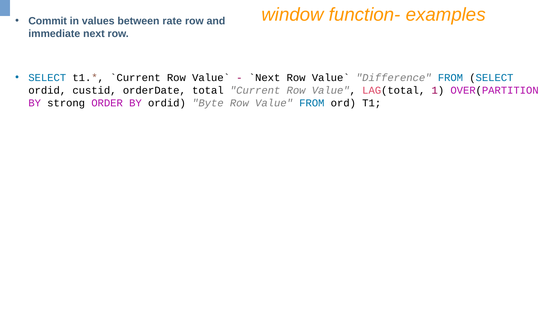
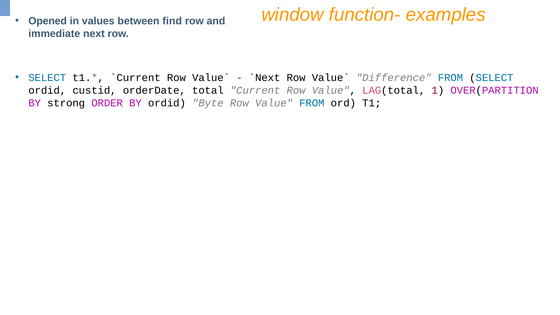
Commit: Commit -> Opened (48, 21)
rate: rate -> find (172, 21)
